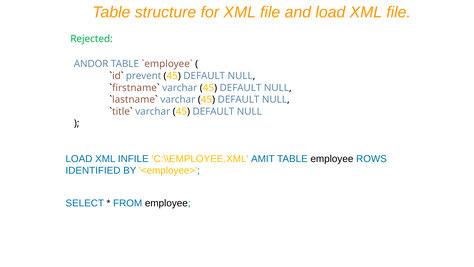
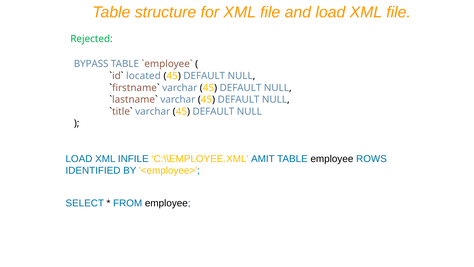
ANDOR: ANDOR -> BYPASS (91, 64)
prevent: prevent -> located (143, 76)
